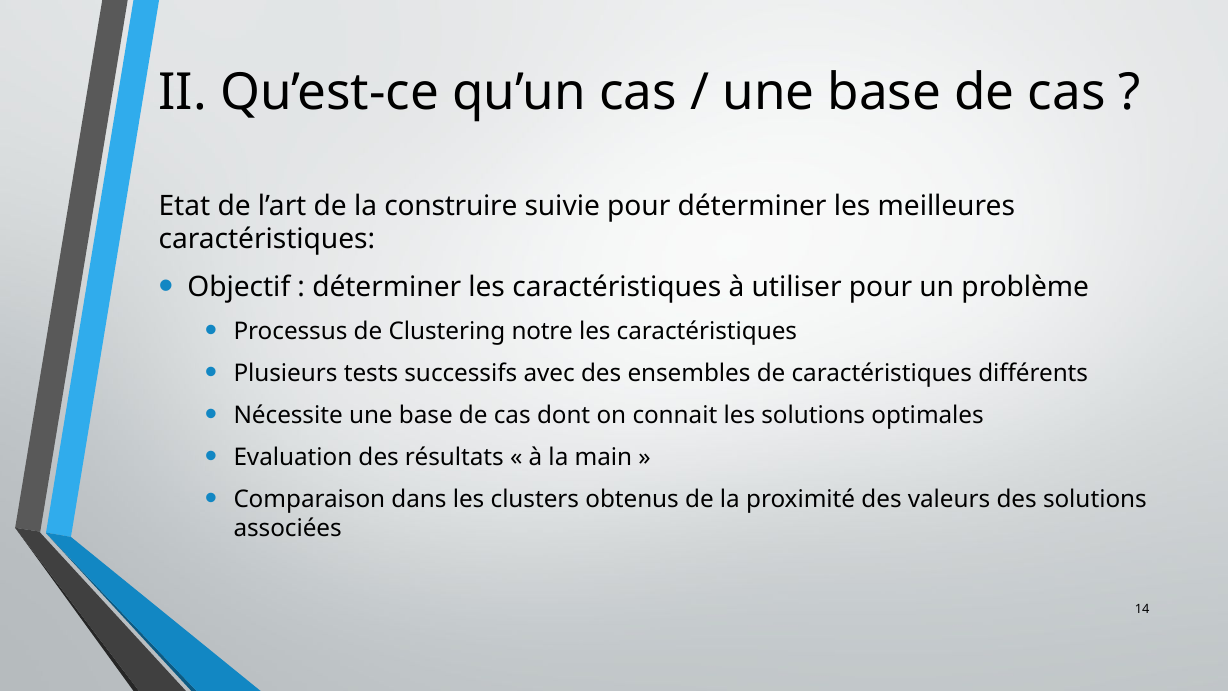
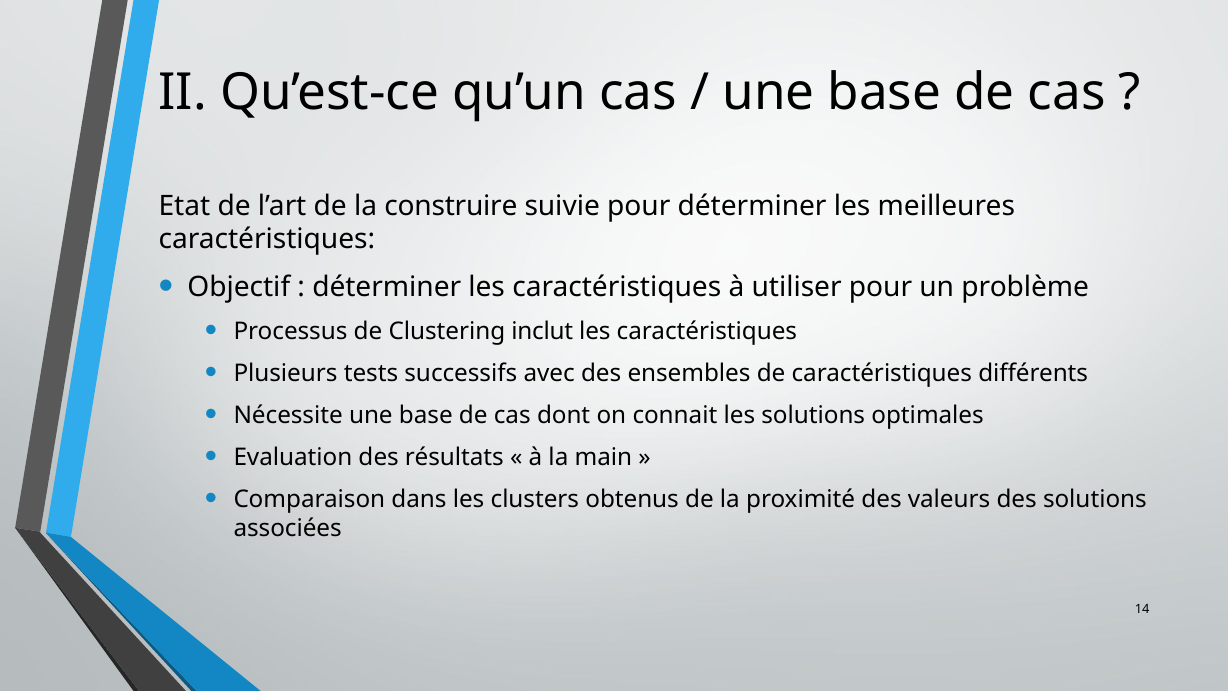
notre: notre -> inclut (542, 331)
